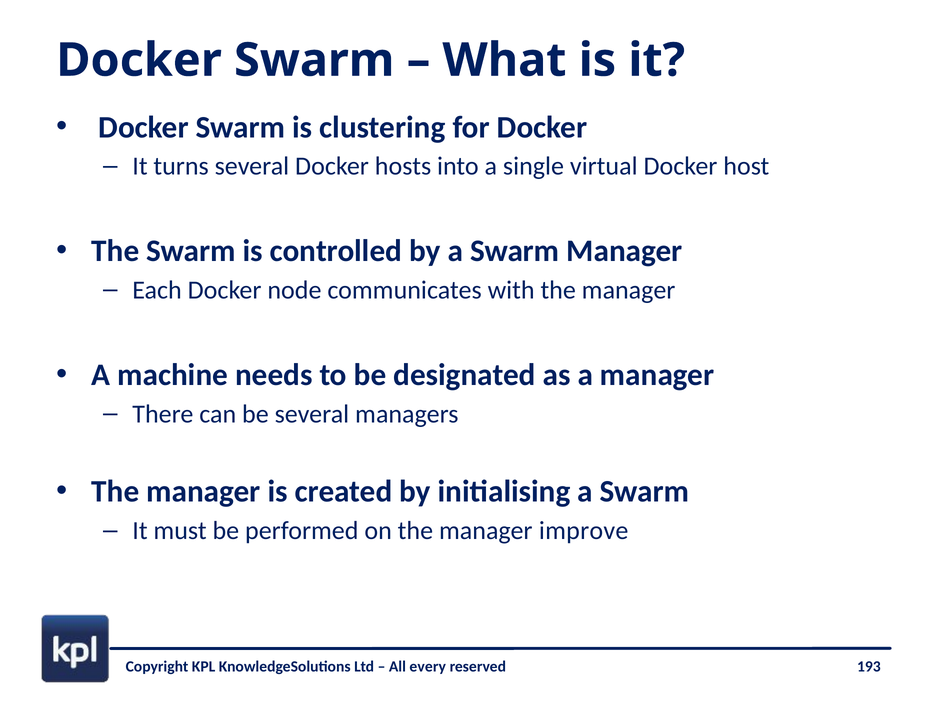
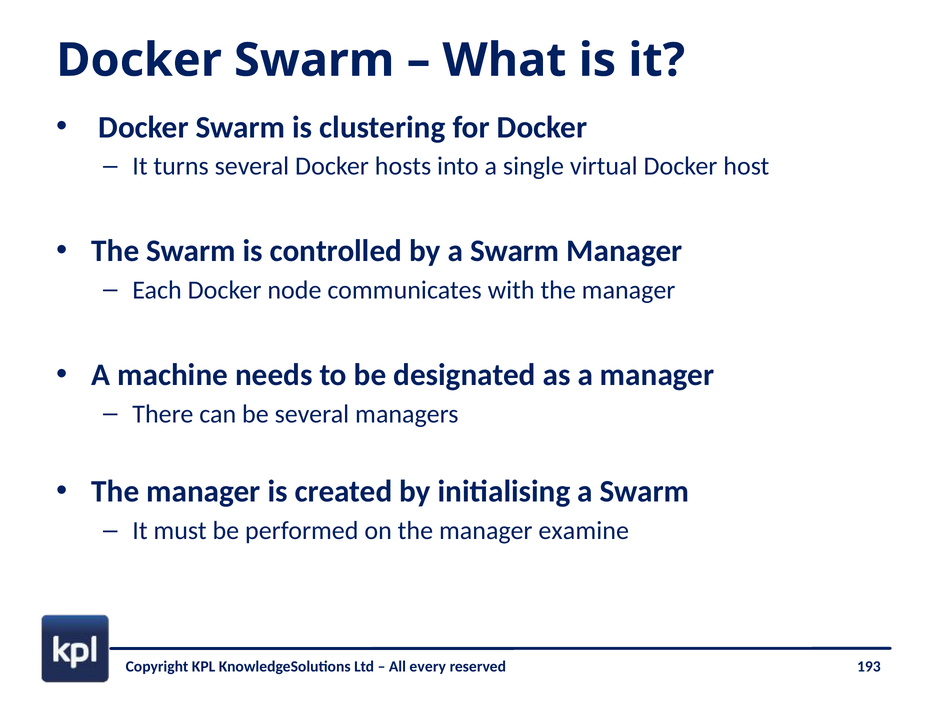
improve: improve -> examine (584, 531)
